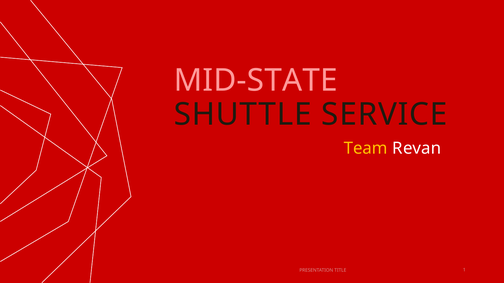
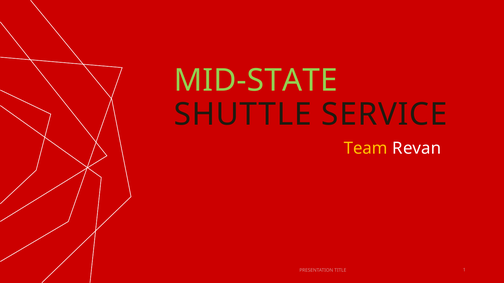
MID-STATE colour: pink -> light green (256, 81)
